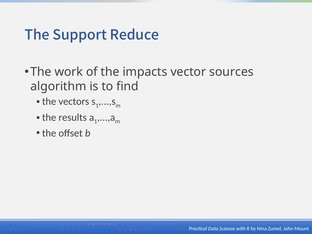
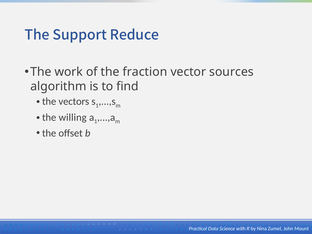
impacts: impacts -> fraction (145, 72)
results: results -> willing (73, 117)
